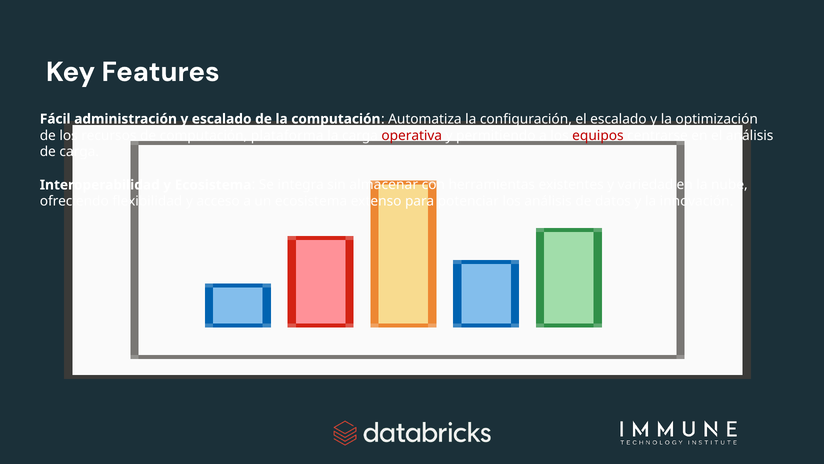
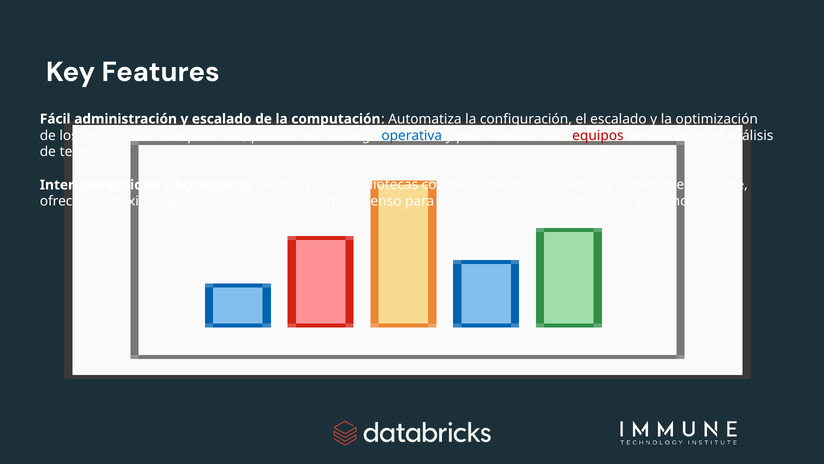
operativa colour: red -> blue (412, 135)
de carga: carga -> tener (79, 152)
almacenar: almacenar -> bibliotecas (384, 185)
